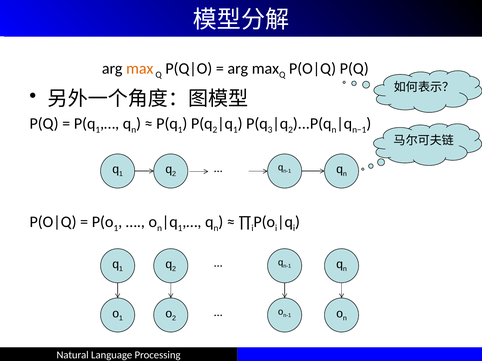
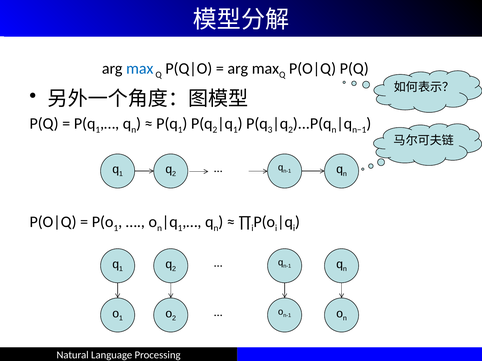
max colour: orange -> blue (140, 69)
